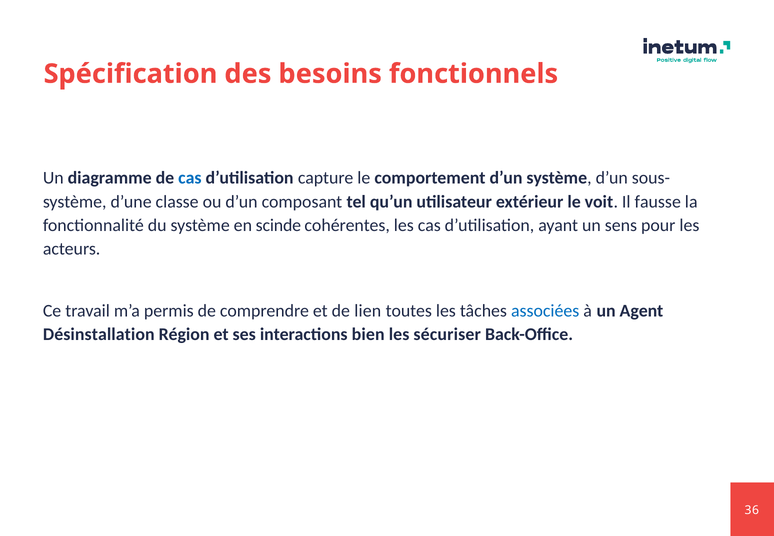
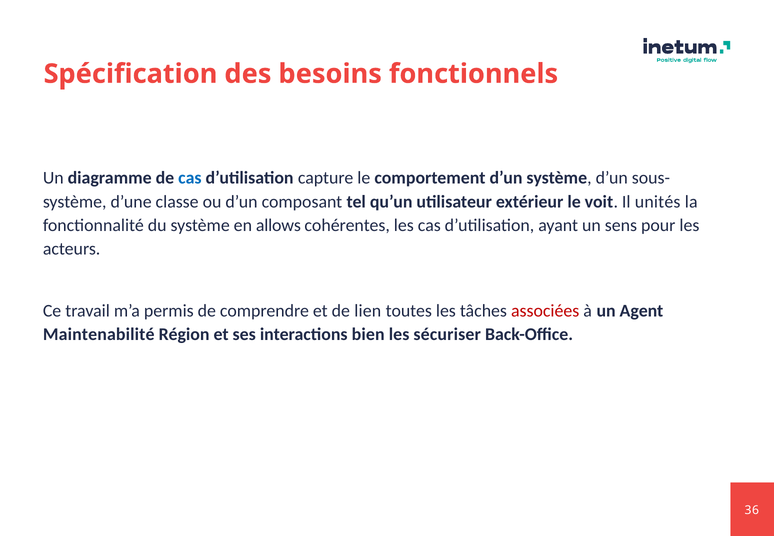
fausse: fausse -> unités (658, 202)
scinde: scinde -> allows (278, 225)
associées colour: blue -> red (545, 311)
Désinstallation: Désinstallation -> Maintenabilité (99, 334)
